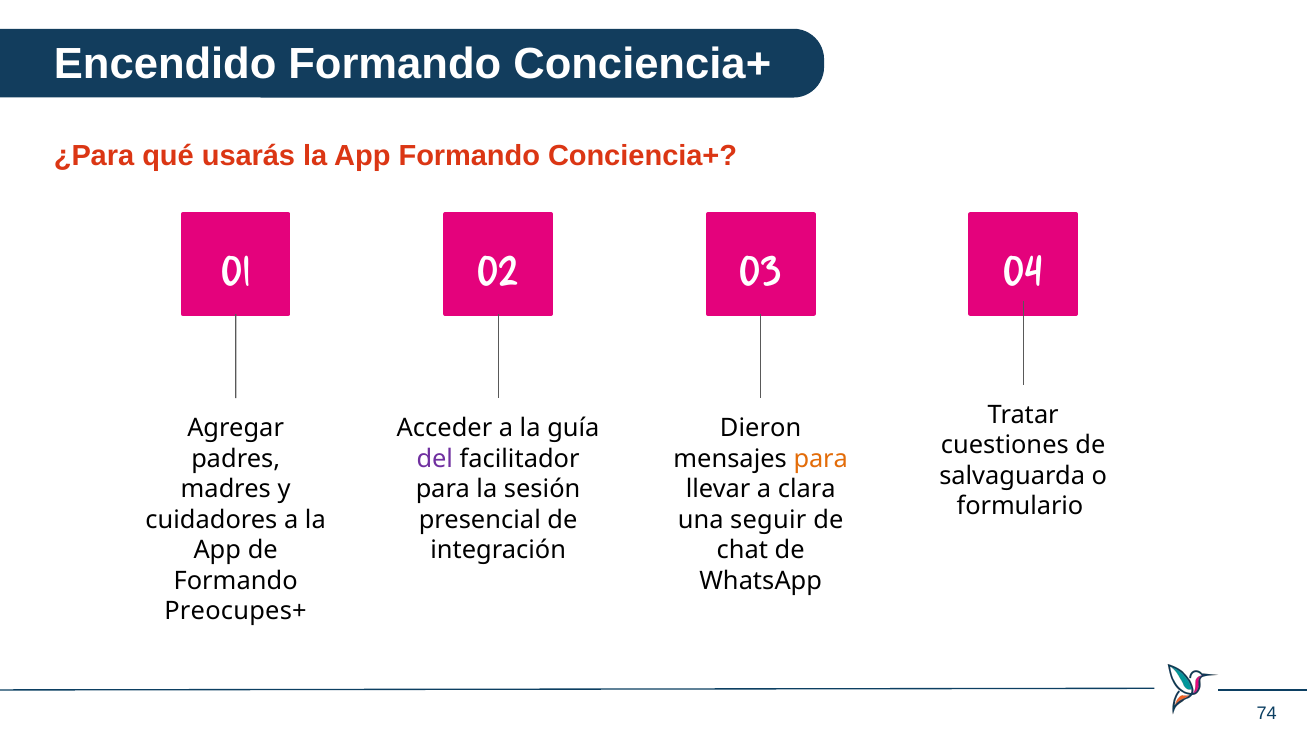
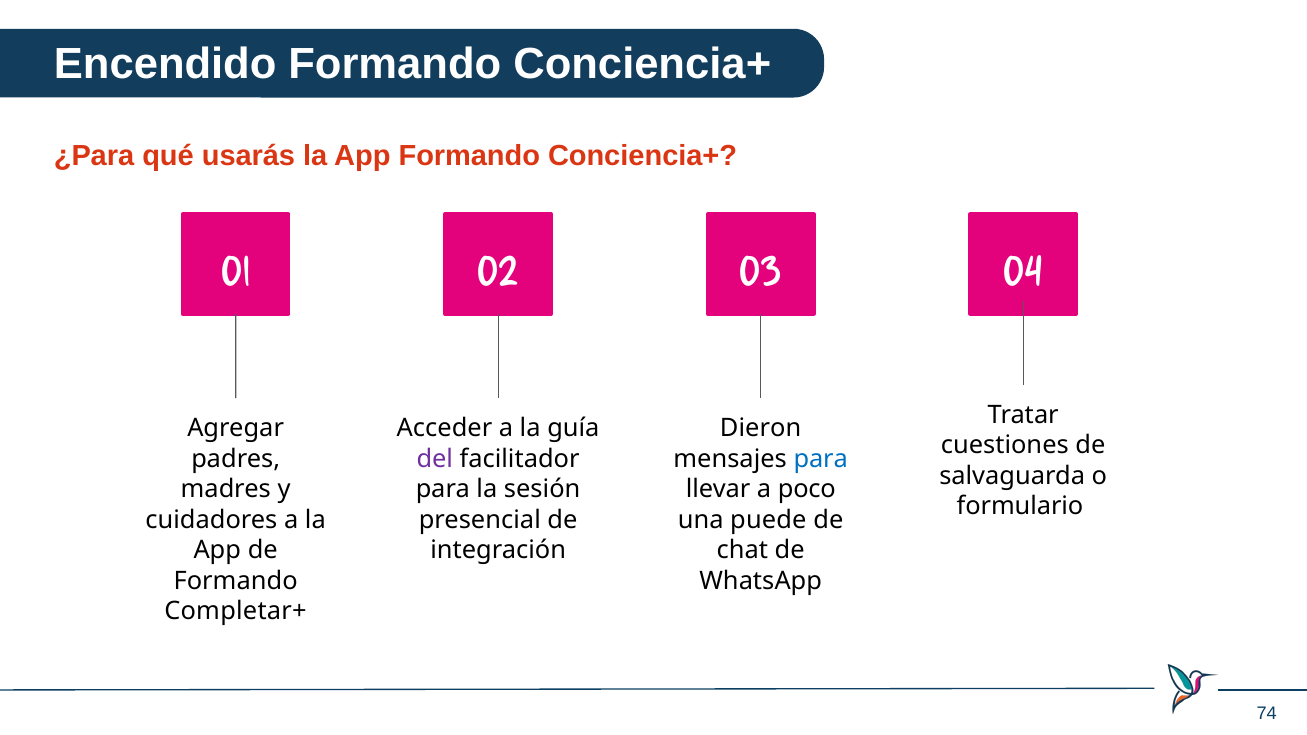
para colour: orange -> blue (821, 459)
clara: clara -> poco (807, 489)
seguir: seguir -> puede (768, 520)
Preocupes+: Preocupes+ -> Completar+ (236, 611)
